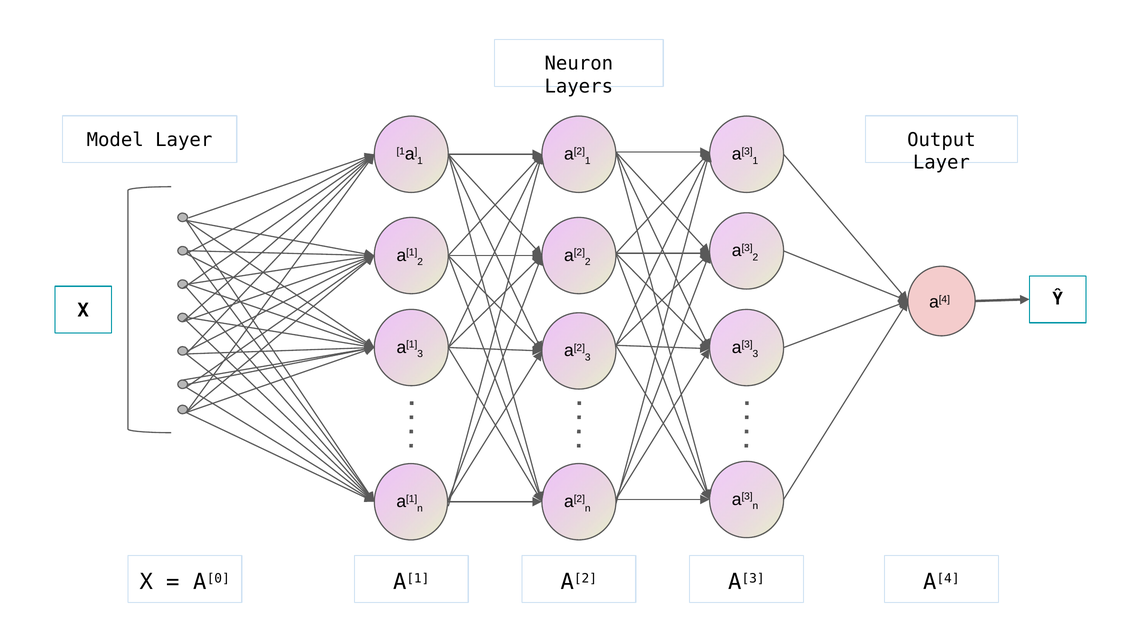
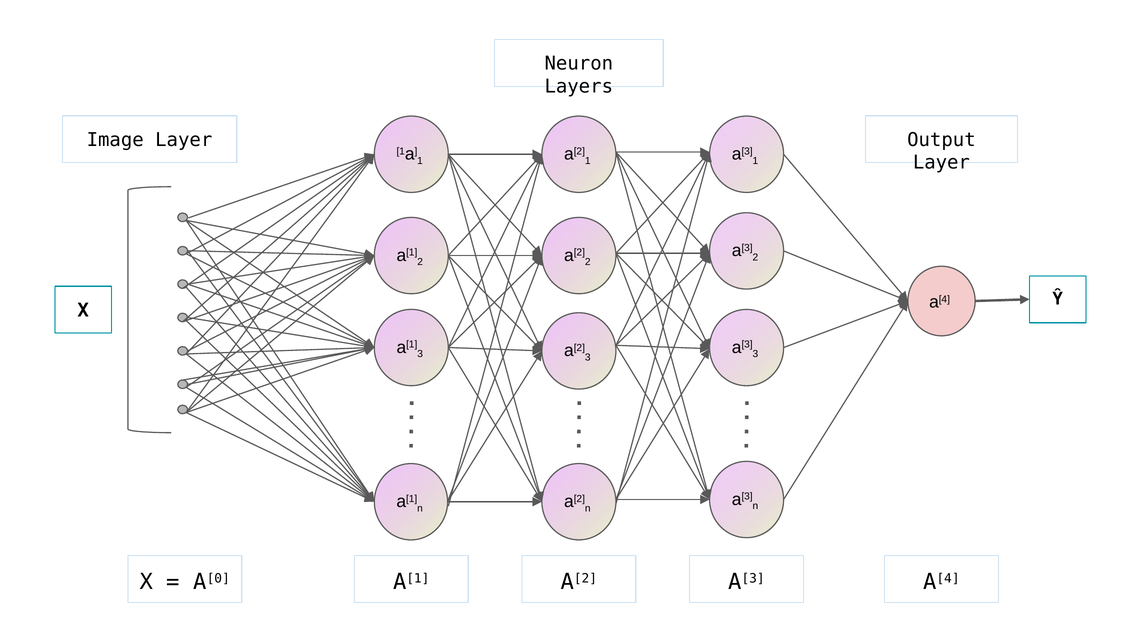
Model: Model -> Image (115, 140)
